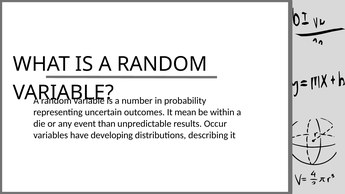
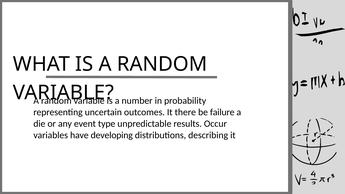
mean: mean -> there (185, 112)
within: within -> failure (222, 112)
than: than -> type (107, 124)
